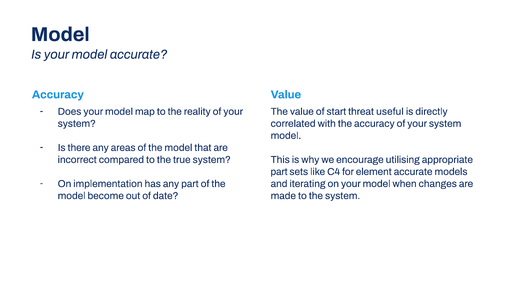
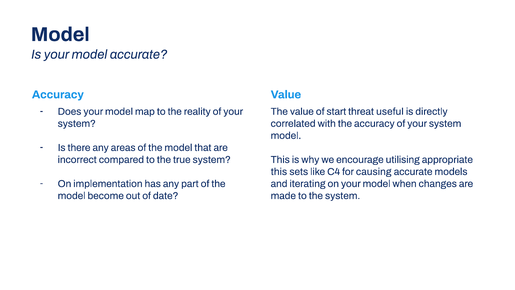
part: part -> this (279, 171)
element: element -> causing (374, 171)
